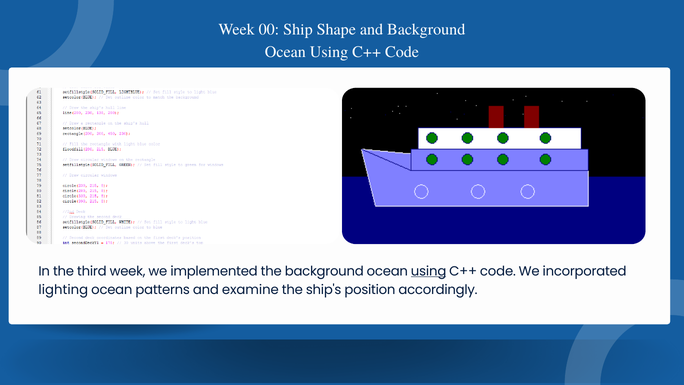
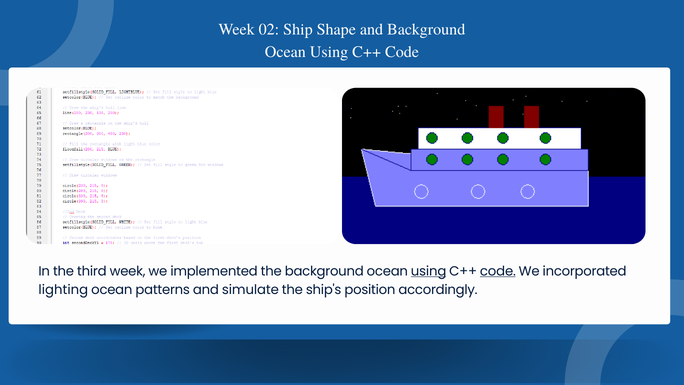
00: 00 -> 02 (269, 30)
code underline: none -> present (498, 271)
examine: examine -> simulate (250, 290)
